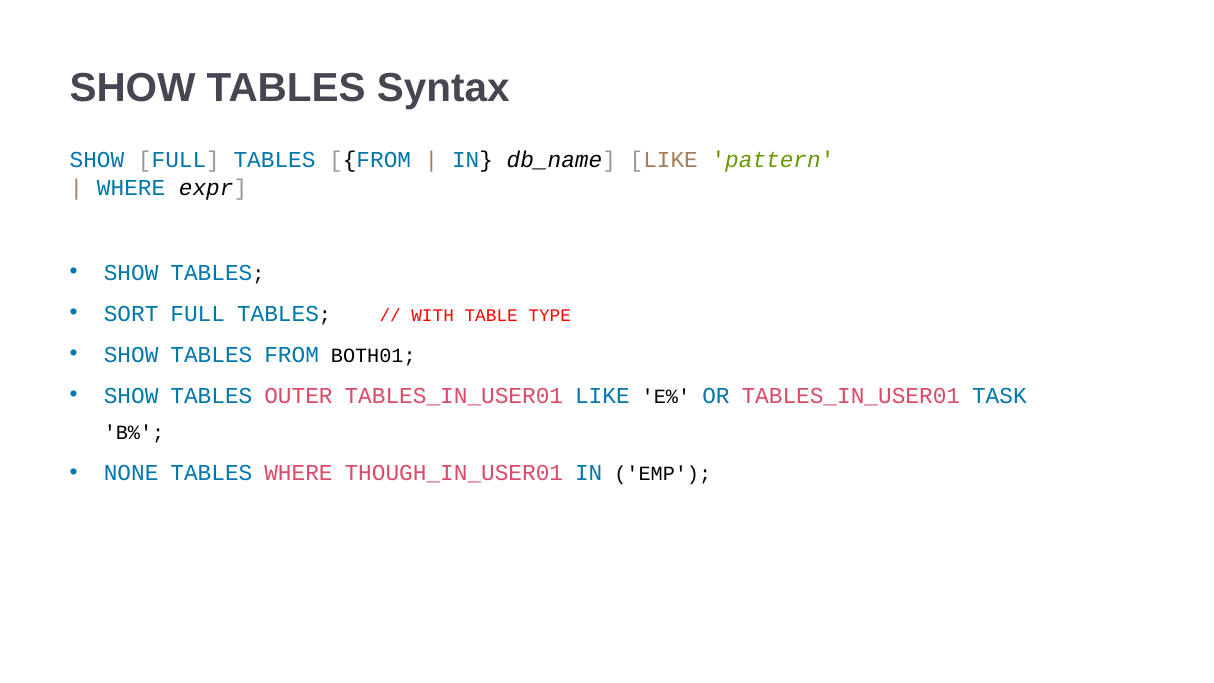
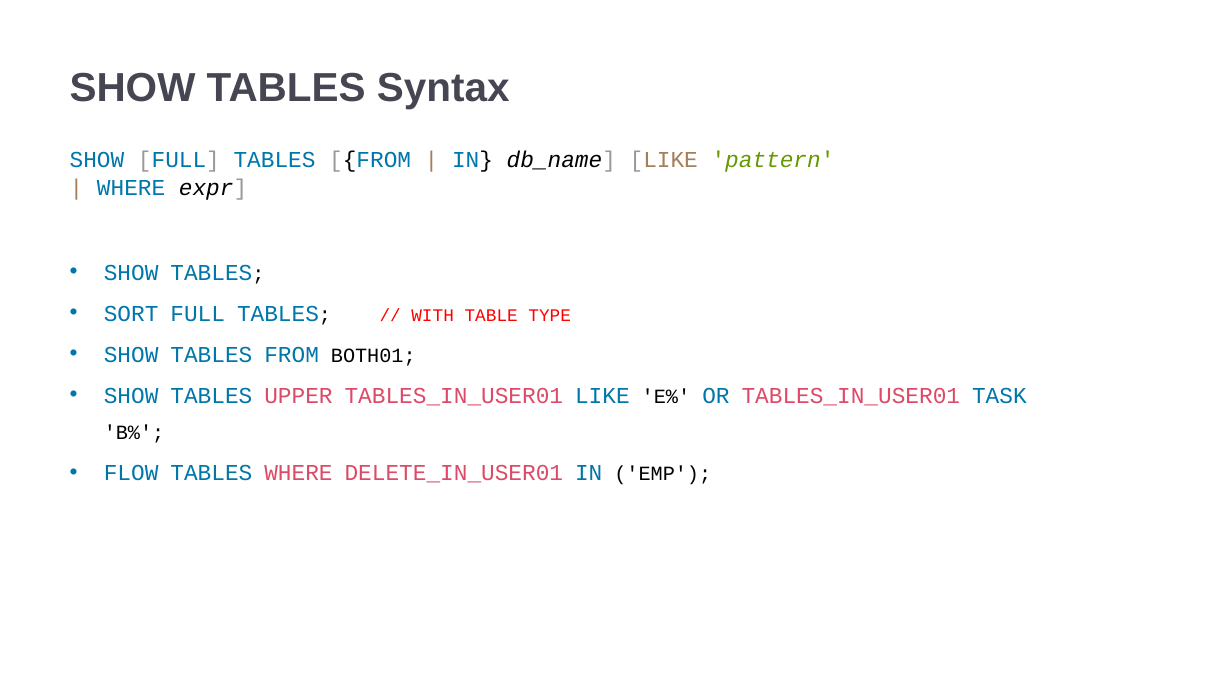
OUTER: OUTER -> UPPER (298, 395)
NONE: NONE -> FLOW (131, 473)
THOUGH_IN_USER01: THOUGH_IN_USER01 -> DELETE_IN_USER01 (454, 473)
